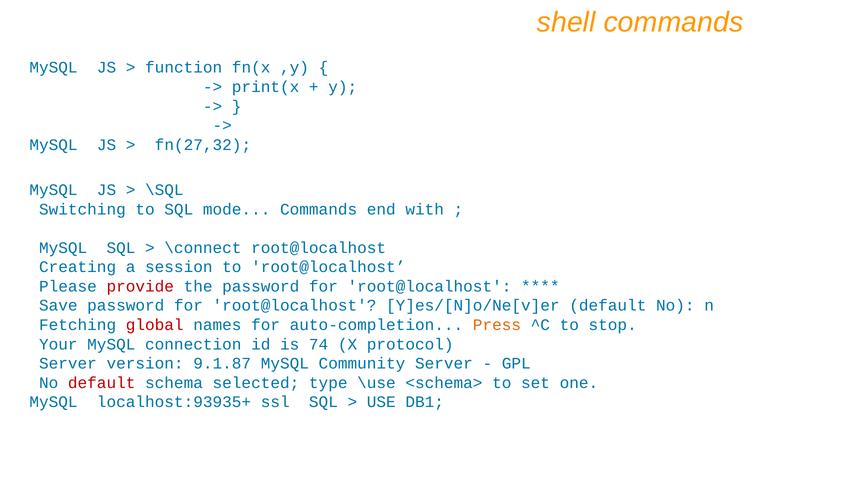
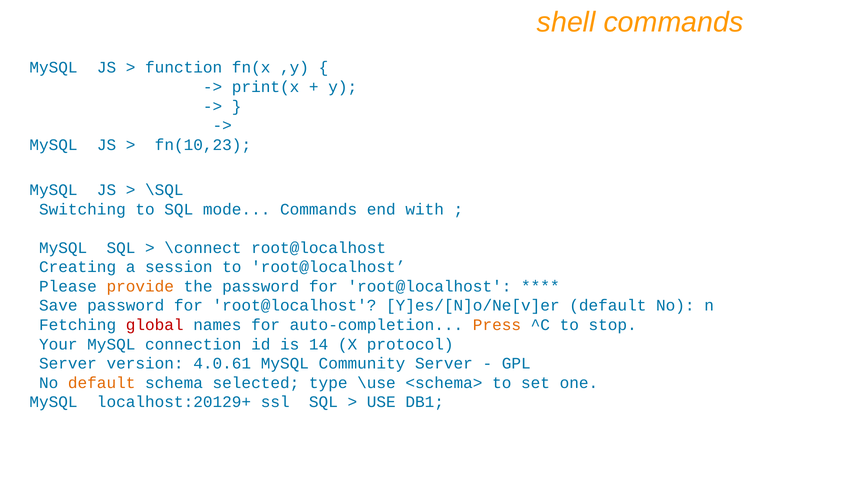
fn(27,32: fn(27,32 -> fn(10,23 (203, 145)
provide colour: red -> orange (140, 286)
74: 74 -> 14 (319, 344)
9.1.87: 9.1.87 -> 4.0.61 (222, 364)
default colour: red -> orange (102, 383)
localhost:93935+: localhost:93935+ -> localhost:20129+ (174, 402)
